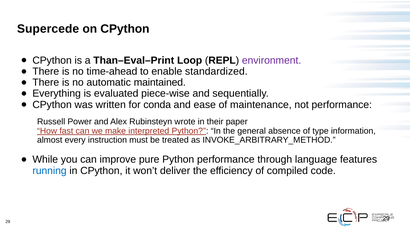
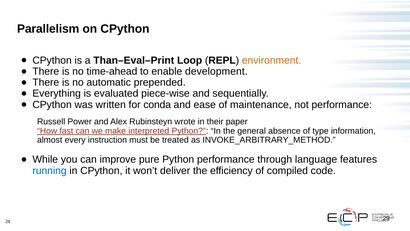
Supercede: Supercede -> Parallelism (48, 29)
environment colour: purple -> orange (272, 60)
standardized: standardized -> development (216, 71)
maintained: maintained -> prepended (160, 82)
